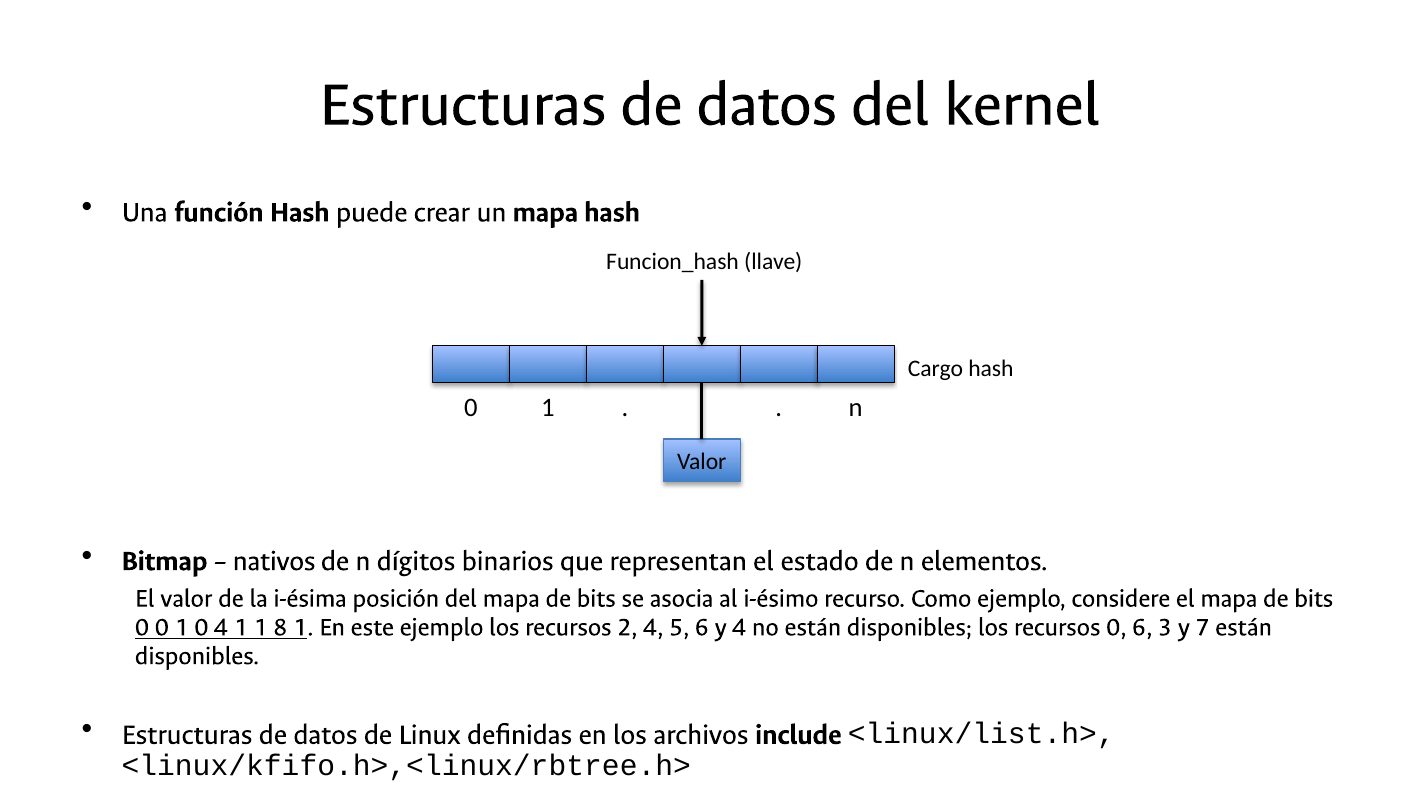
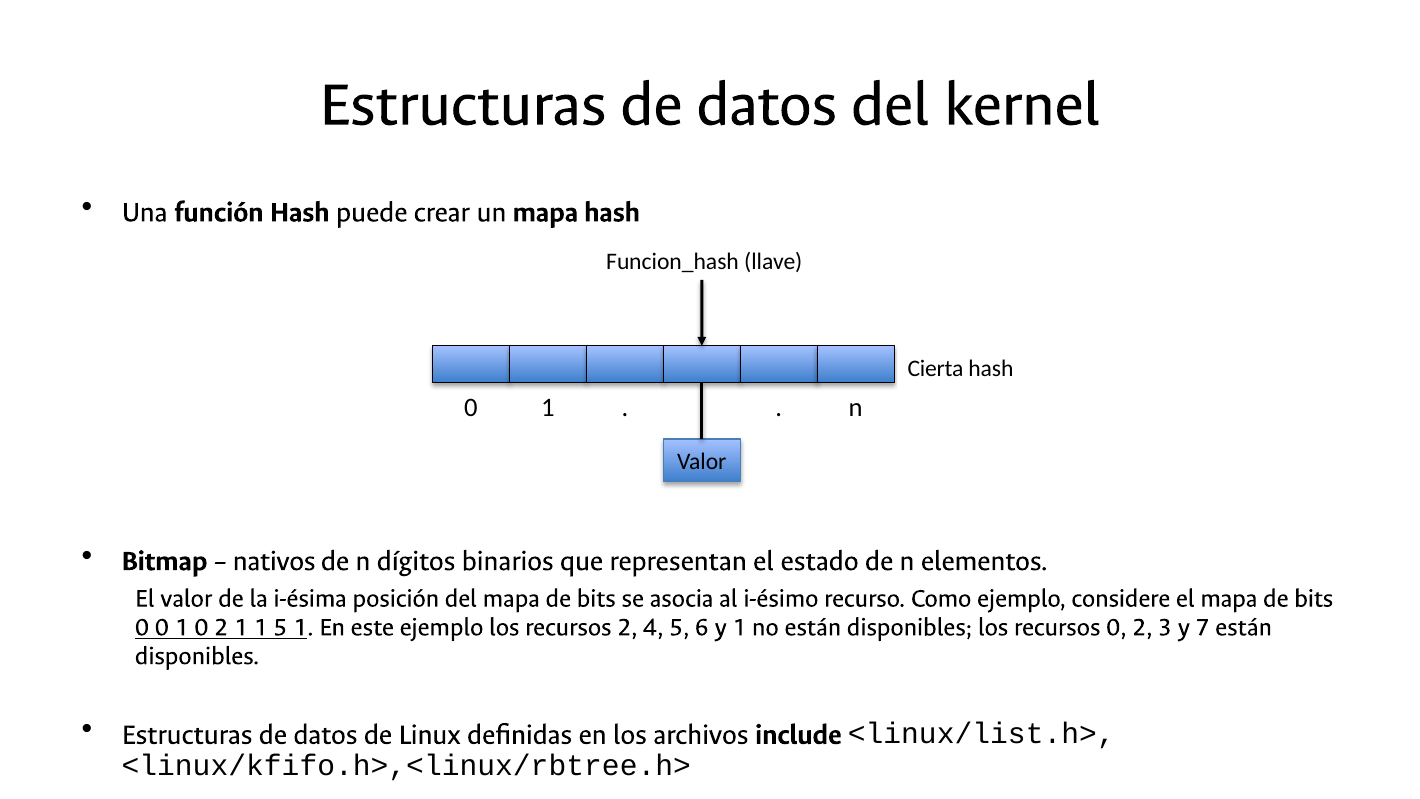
Cargo: Cargo -> Cierta (936, 369)
1 0 4: 4 -> 2 (221, 626)
1 8: 8 -> 5 (280, 626)
y 4: 4 -> 1 (739, 626)
recursos 0 6: 6 -> 2 (1142, 626)
